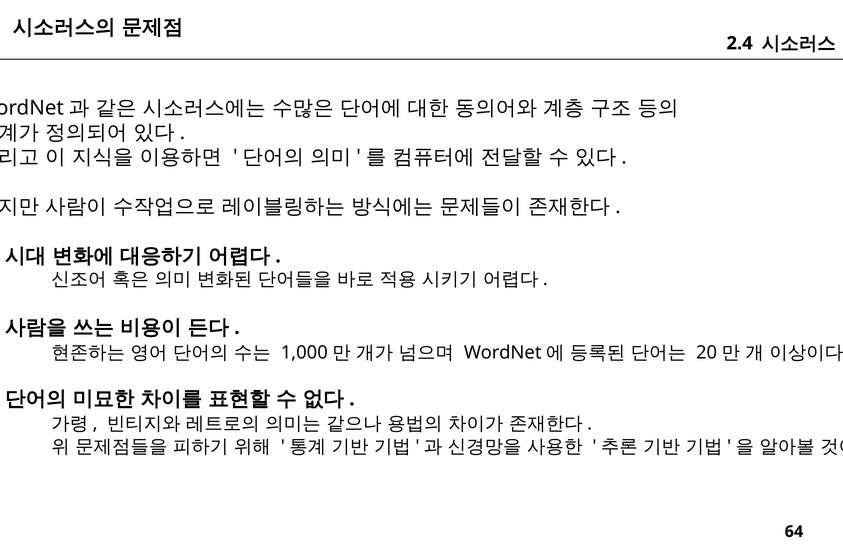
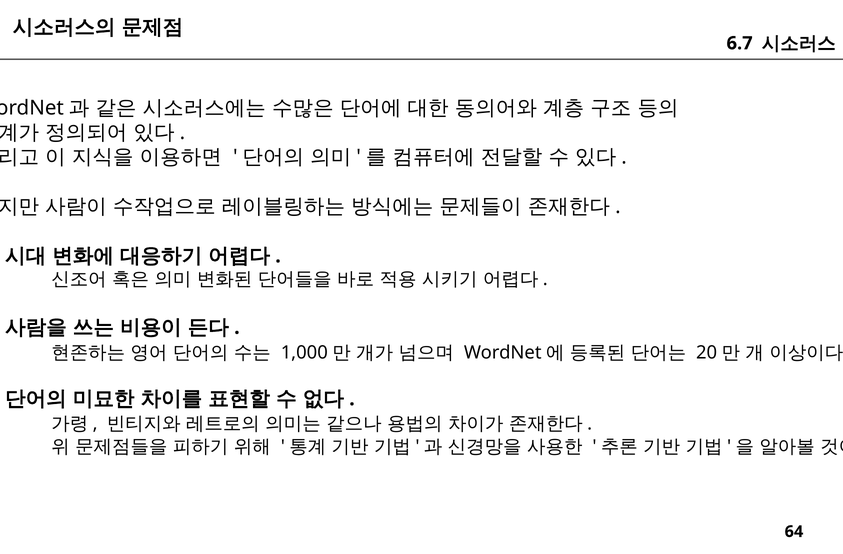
2.4: 2.4 -> 6.7 (740, 43)
